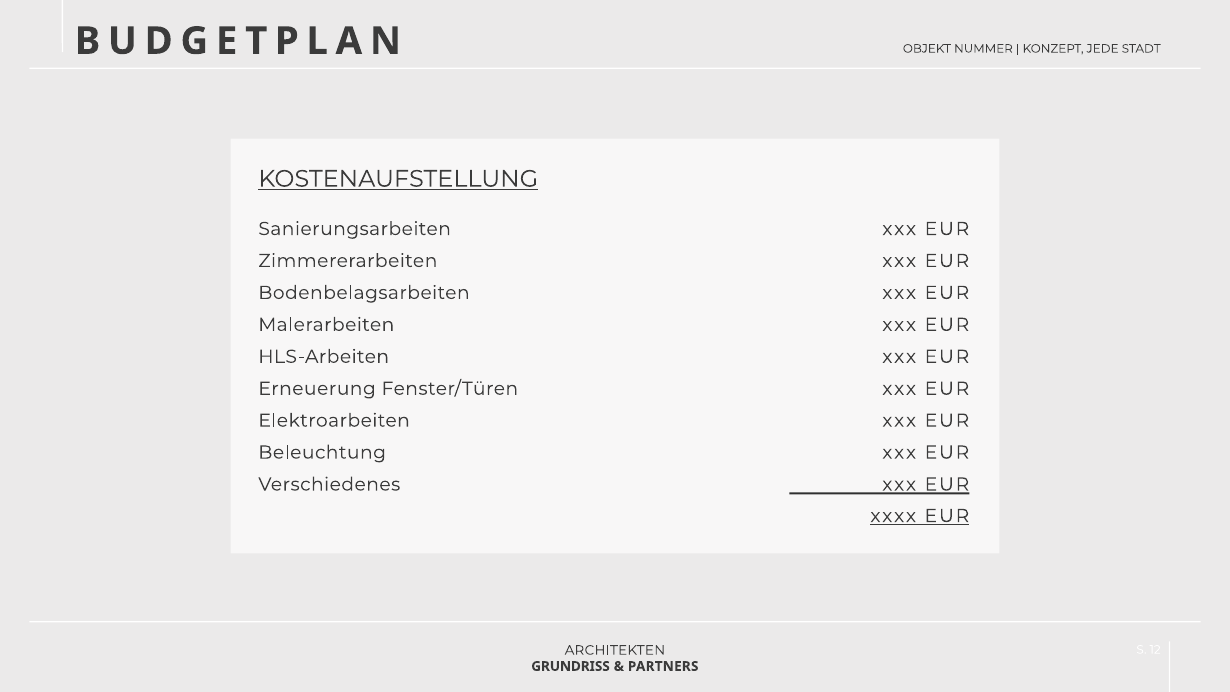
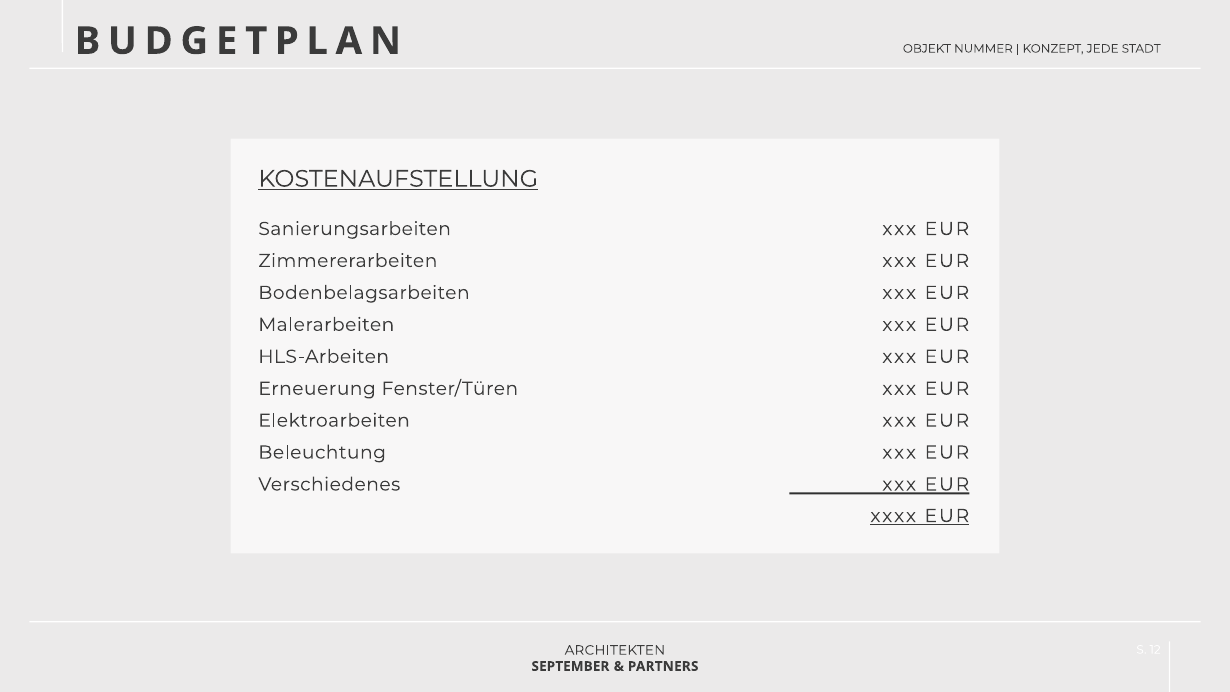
GRUNDRISS: GRUNDRISS -> SEPTEMBER (570, 666)
